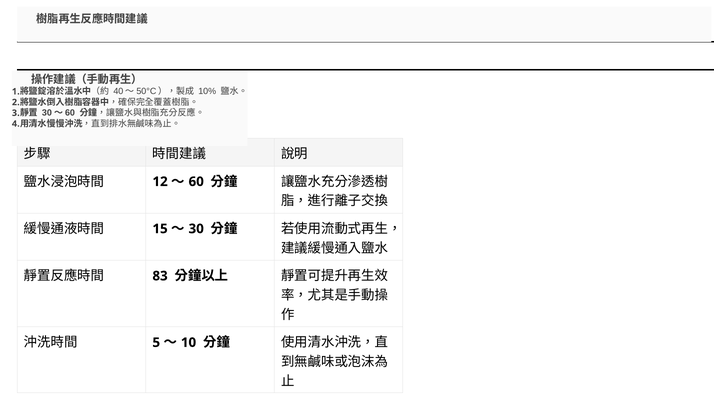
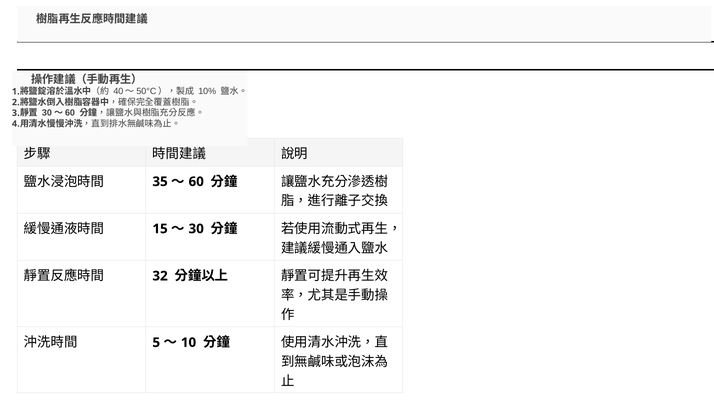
12: 12 -> 35 (160, 181)
83: 83 -> 32 (160, 276)
